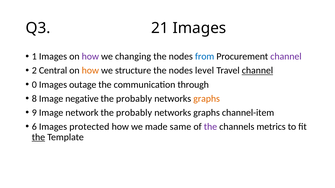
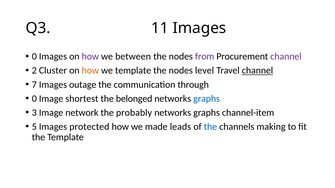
21: 21 -> 11 (160, 28)
1: 1 -> 0 (34, 57)
changing: changing -> between (133, 57)
from colour: blue -> purple (205, 57)
Central: Central -> Cluster (53, 71)
we structure: structure -> template (133, 71)
0: 0 -> 7 (34, 85)
8: 8 -> 0 (34, 99)
negative: negative -> shortest (82, 99)
probably: probably -> belonged (134, 99)
graphs colour: orange -> blue (207, 99)
9: 9 -> 3 (34, 113)
6: 6 -> 5 (34, 127)
same: same -> leads (180, 127)
the colour: purple -> blue (210, 127)
metrics: metrics -> making (271, 127)
the underline: present -> none (38, 137)
